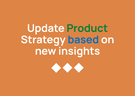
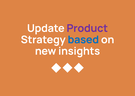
Product colour: green -> purple (87, 28)
